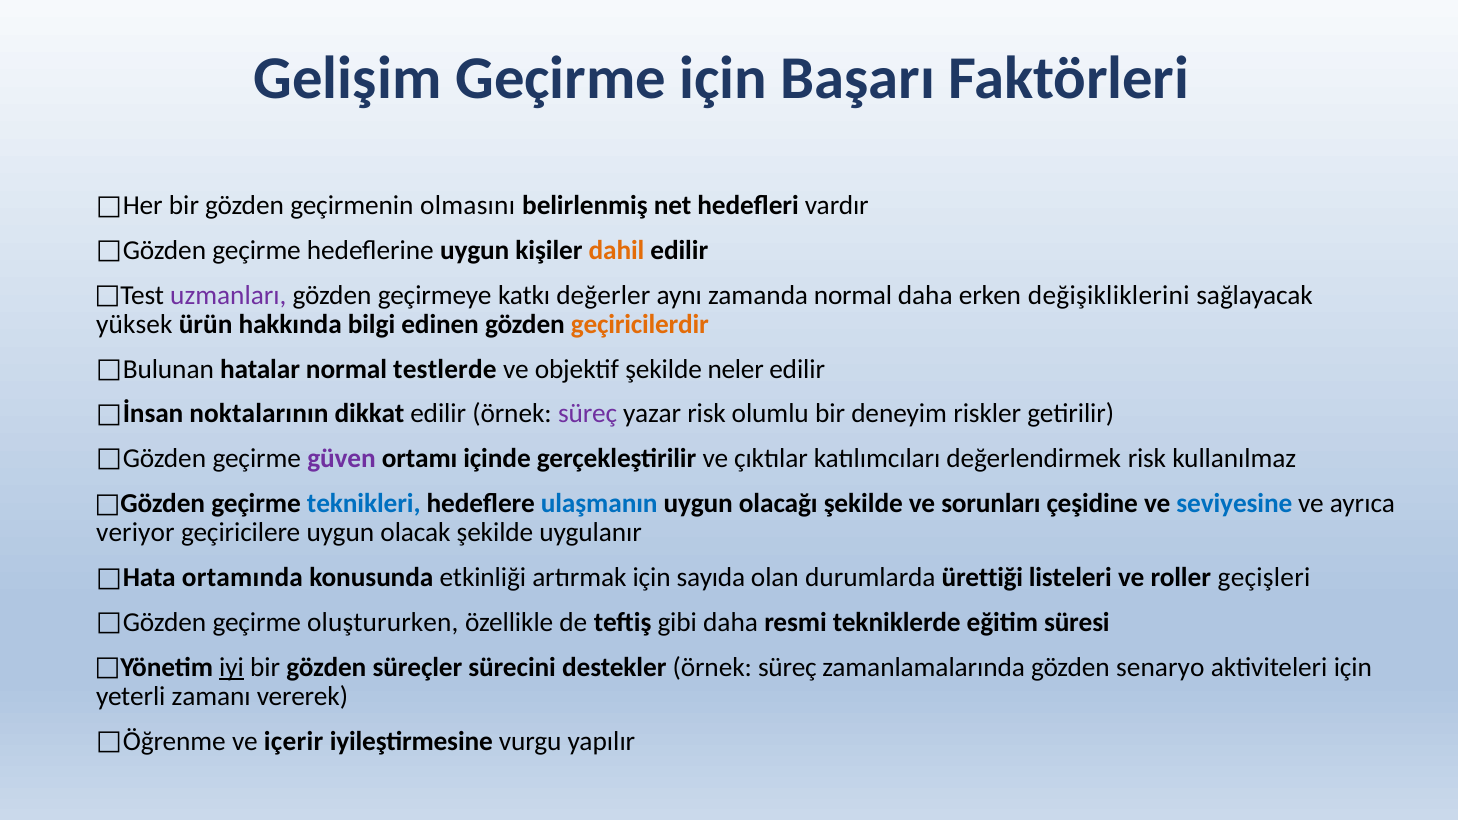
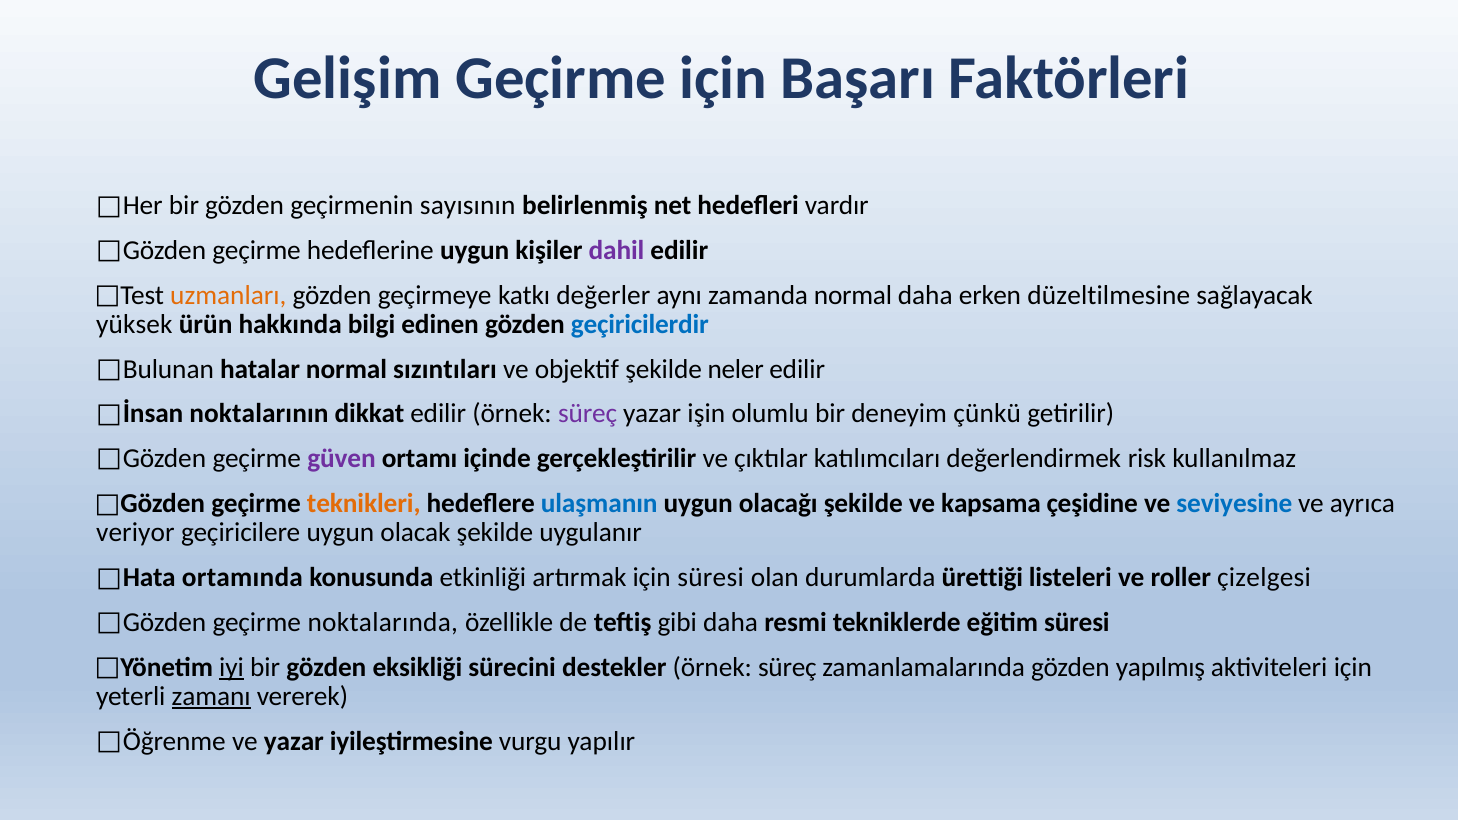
olmasını: olmasını -> sayısının (468, 205)
dahil colour: orange -> purple (617, 250)
uzmanları colour: purple -> orange (228, 295)
değişikliklerini: değişikliklerini -> düzeltilmesine (1109, 295)
geçiricilerdir colour: orange -> blue (640, 324)
testlerde: testlerde -> sızıntıları (445, 369)
yazar risk: risk -> işin (706, 414)
riskler: riskler -> çünkü (987, 414)
teknikleri colour: blue -> orange (364, 504)
sorunları: sorunları -> kapsama (991, 504)
için sayıda: sayıda -> süresi (711, 578)
geçişleri: geçişleri -> çizelgesi (1264, 578)
oluştururken: oluştururken -> noktalarında (383, 622)
süreçler: süreçler -> eksikliği (417, 667)
senaryo: senaryo -> yapılmış (1160, 667)
zamanı underline: none -> present (211, 697)
ve içerir: içerir -> yazar (294, 741)
